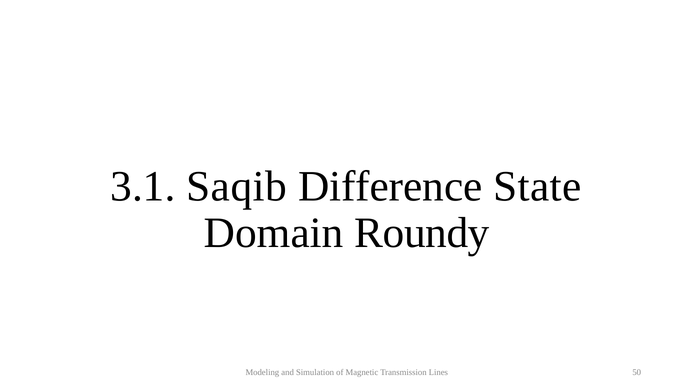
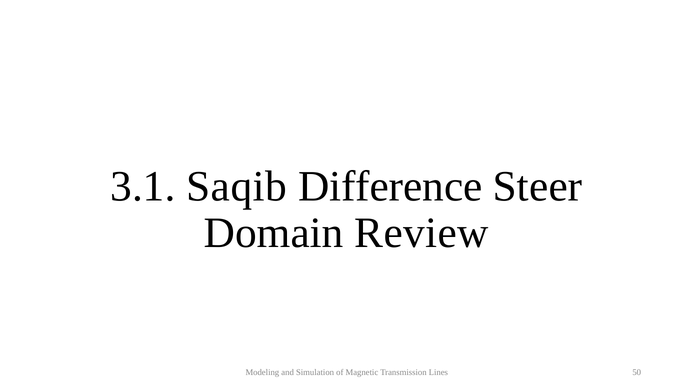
State: State -> Steer (537, 187)
Roundy: Roundy -> Review (422, 233)
